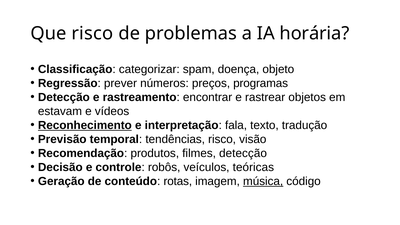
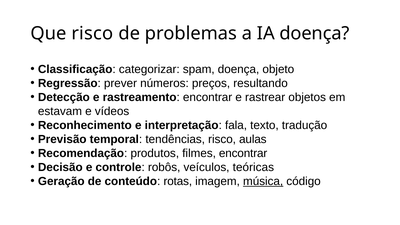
IA horária: horária -> doença (314, 34)
programas: programas -> resultando (261, 83)
Reconhecimento underline: present -> none (85, 125)
visão: visão -> aulas (253, 139)
filmes detecção: detecção -> encontrar (243, 153)
